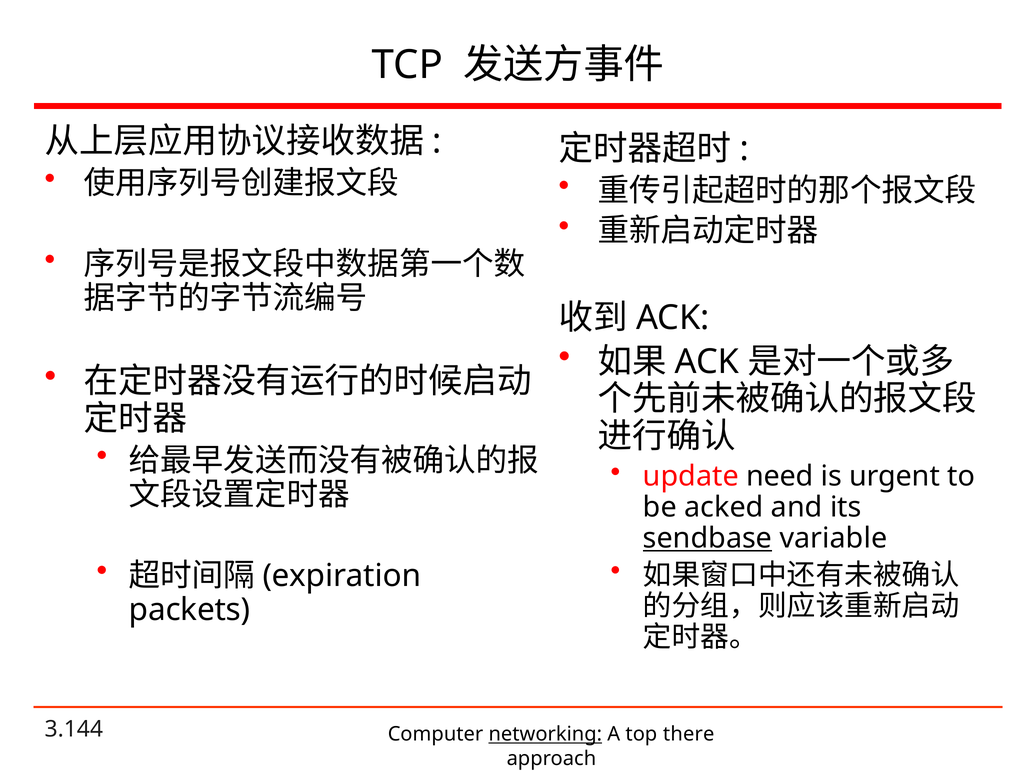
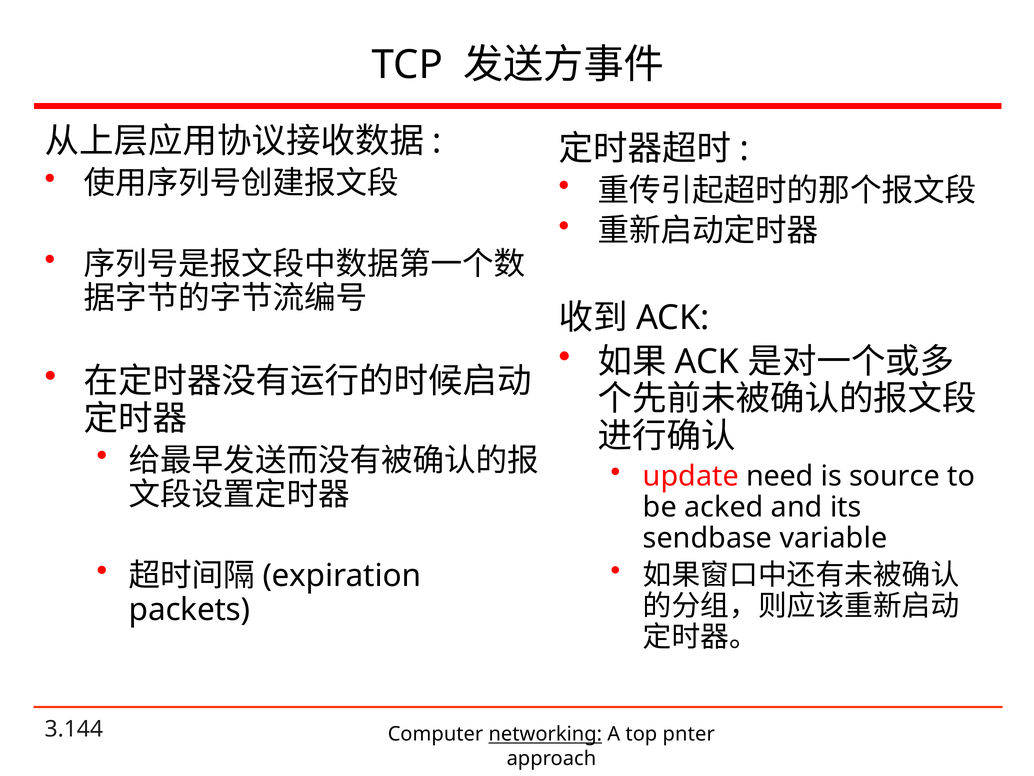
urgent: urgent -> source (894, 476)
sendbase underline: present -> none (708, 538)
there: there -> pnter (689, 734)
